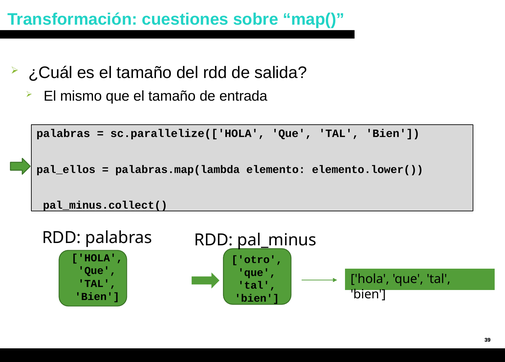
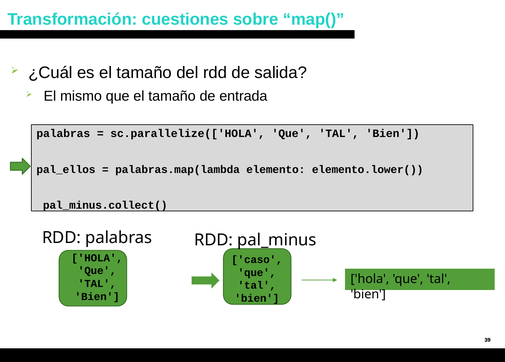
otro: otro -> caso (257, 260)
